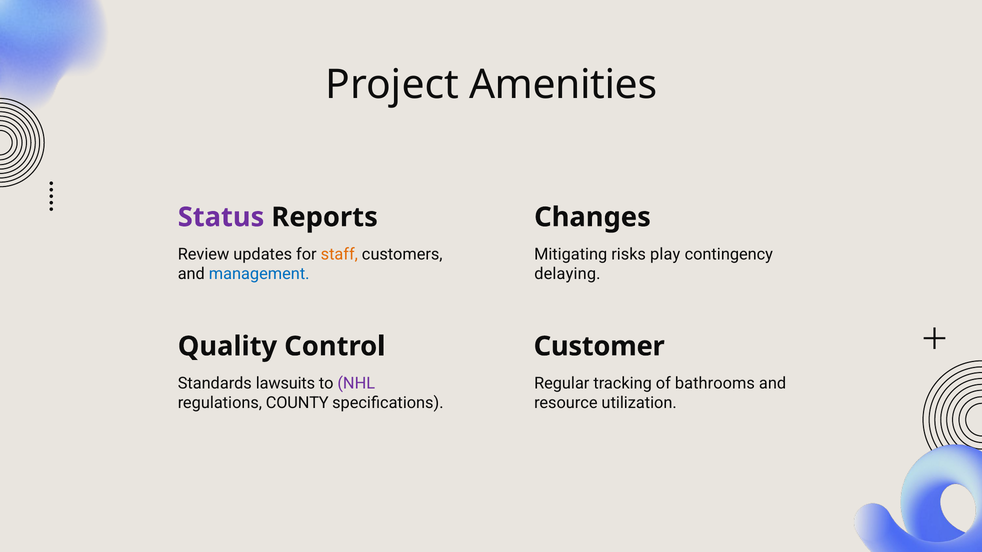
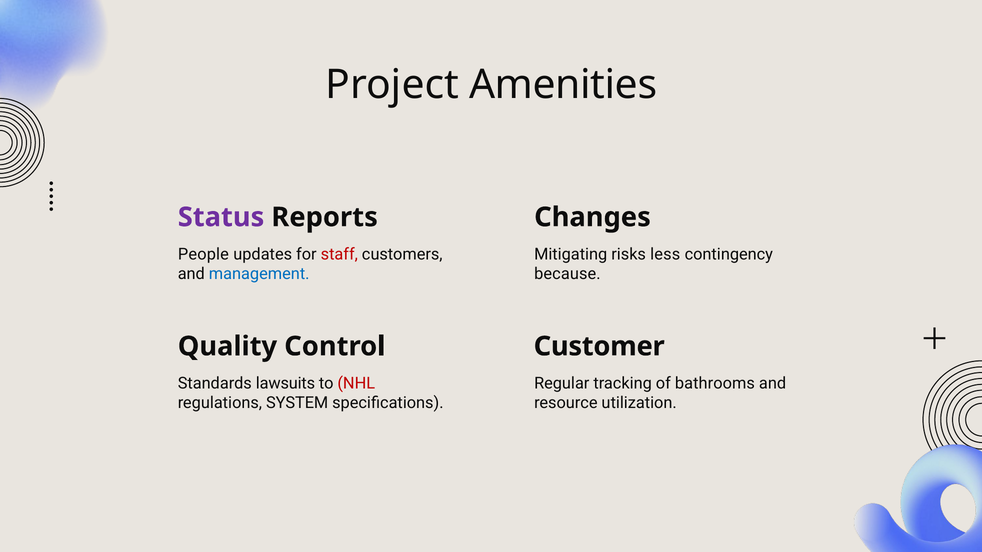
Review: Review -> People (203, 254)
staff colour: orange -> red (339, 254)
play: play -> less (665, 254)
delaying: delaying -> because (567, 274)
NHL colour: purple -> red (356, 383)
COUNTY: COUNTY -> SYSTEM (297, 403)
